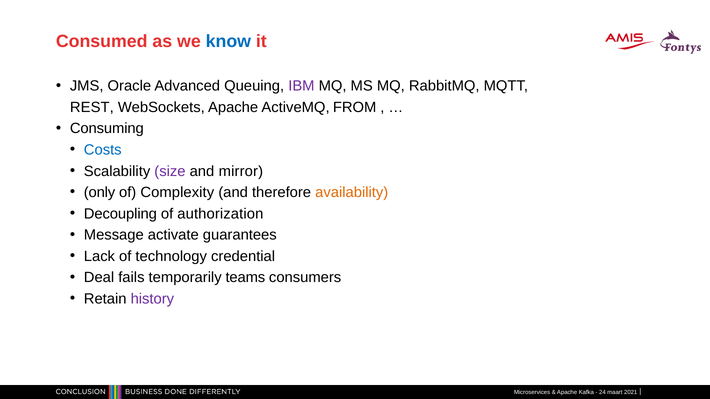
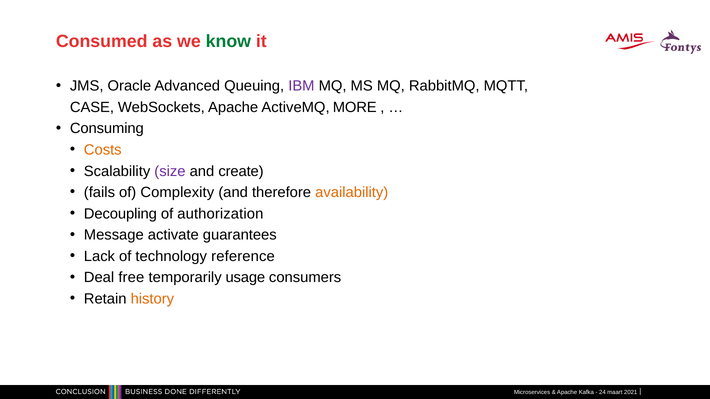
know colour: blue -> green (228, 41)
REST: REST -> CASE (92, 107)
FROM: FROM -> MORE (355, 107)
Costs colour: blue -> orange (103, 150)
mirror: mirror -> create (241, 171)
only: only -> fails (99, 193)
credential: credential -> reference (243, 257)
fails: fails -> free (131, 278)
teams: teams -> usage (245, 278)
history colour: purple -> orange (152, 299)
